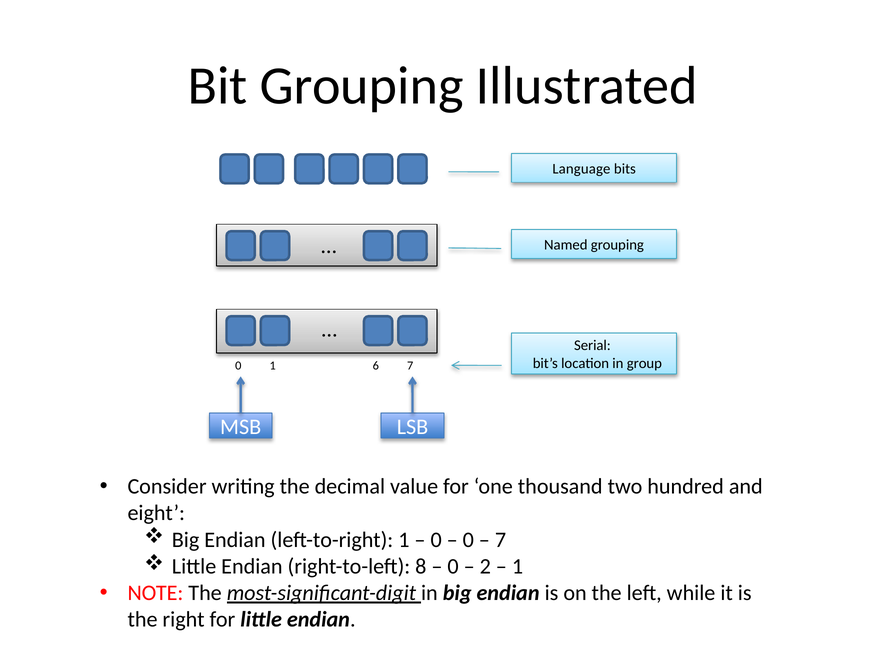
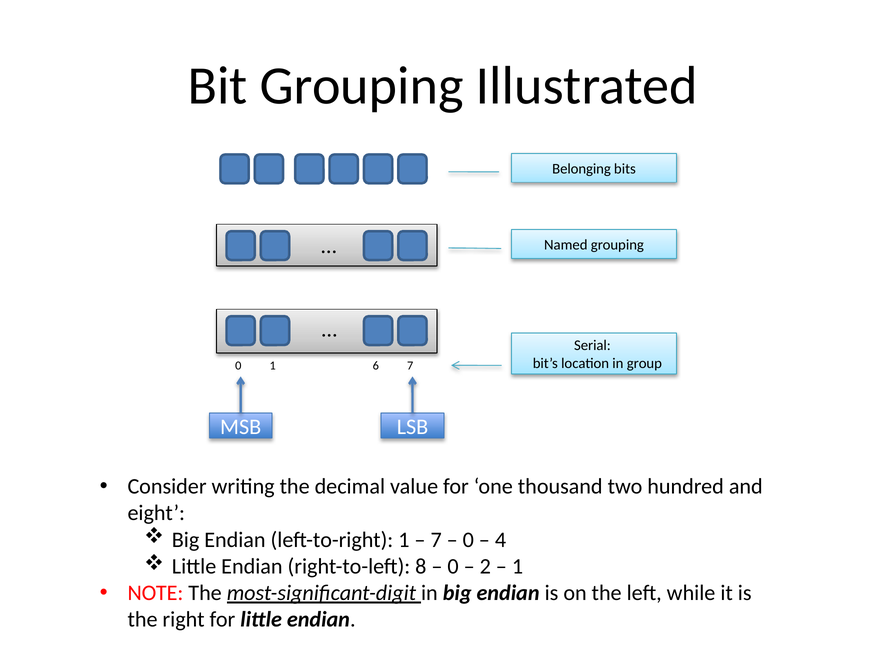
Language: Language -> Belonging (582, 169)
0: 0 -> 7 (436, 539)
7: 7 -> 4 (501, 539)
